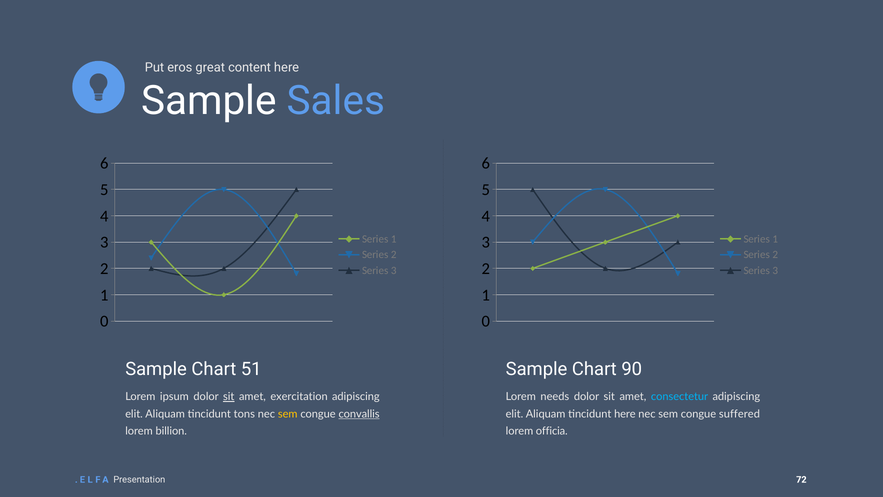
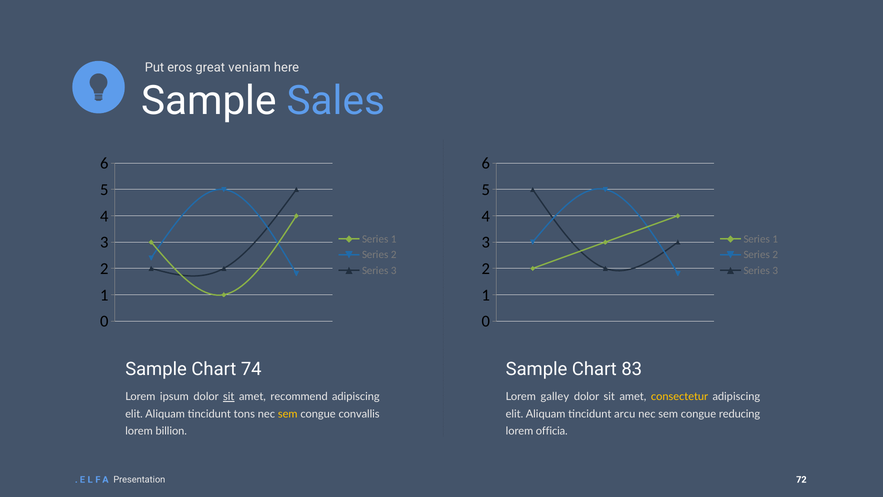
content: content -> veniam (249, 68)
51: 51 -> 74 (251, 369)
90: 90 -> 83 (632, 369)
exercitation: exercitation -> recommend (299, 397)
needs: needs -> galley (555, 397)
consectetur colour: light blue -> yellow (680, 397)
convallis underline: present -> none (359, 414)
tincidunt here: here -> arcu (625, 414)
suffered: suffered -> reducing (740, 414)
